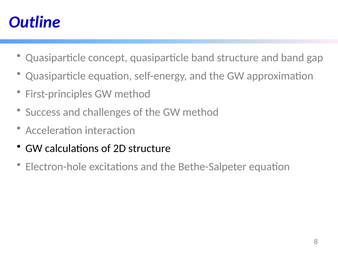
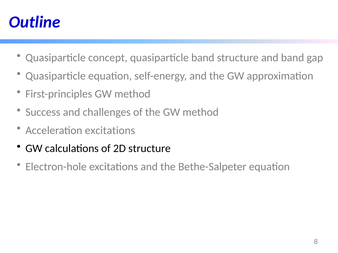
Acceleration interaction: interaction -> excitations (110, 131)
